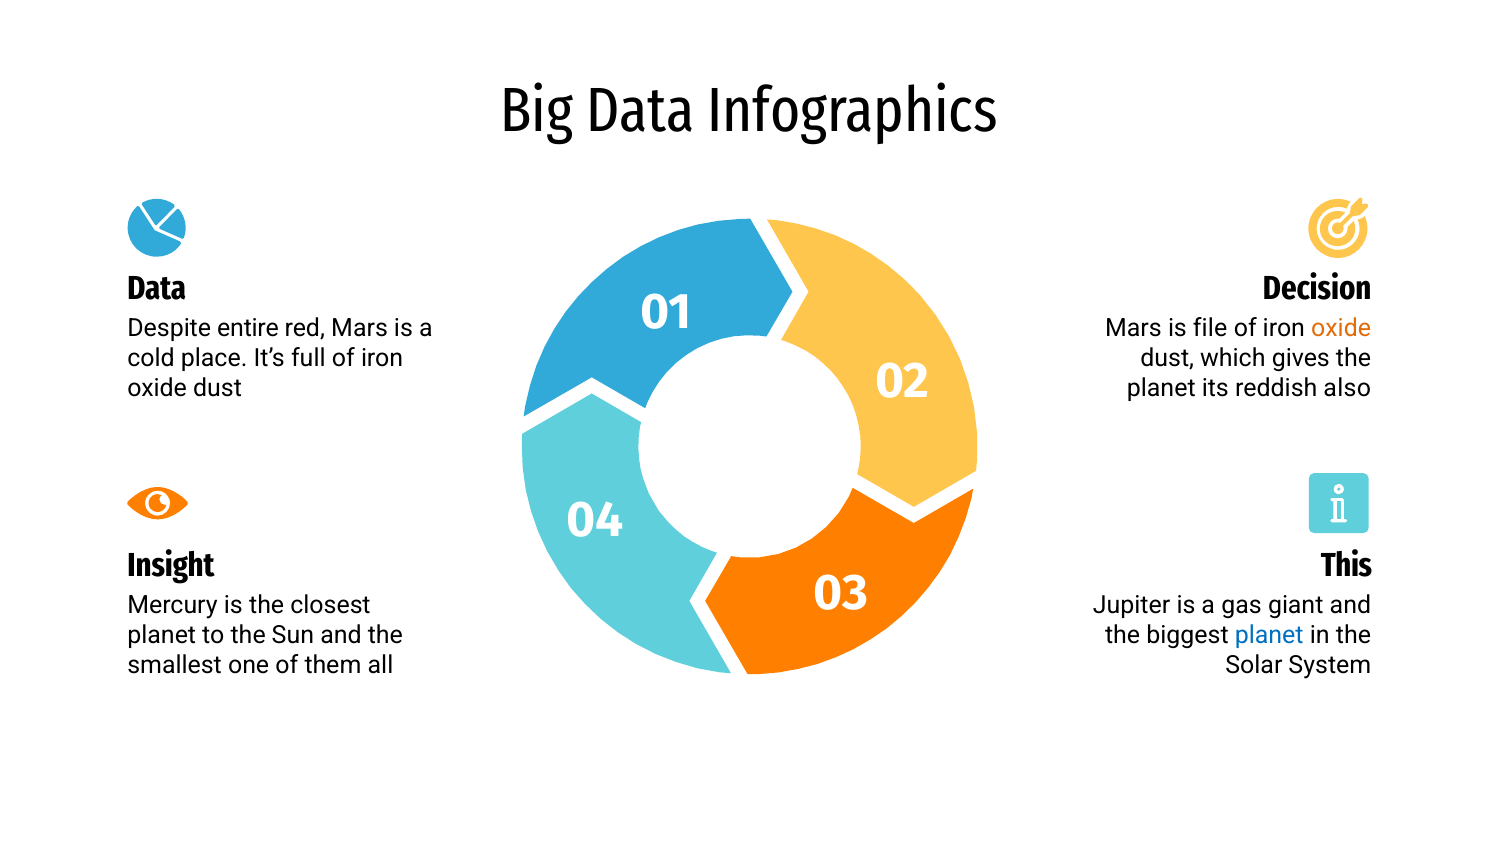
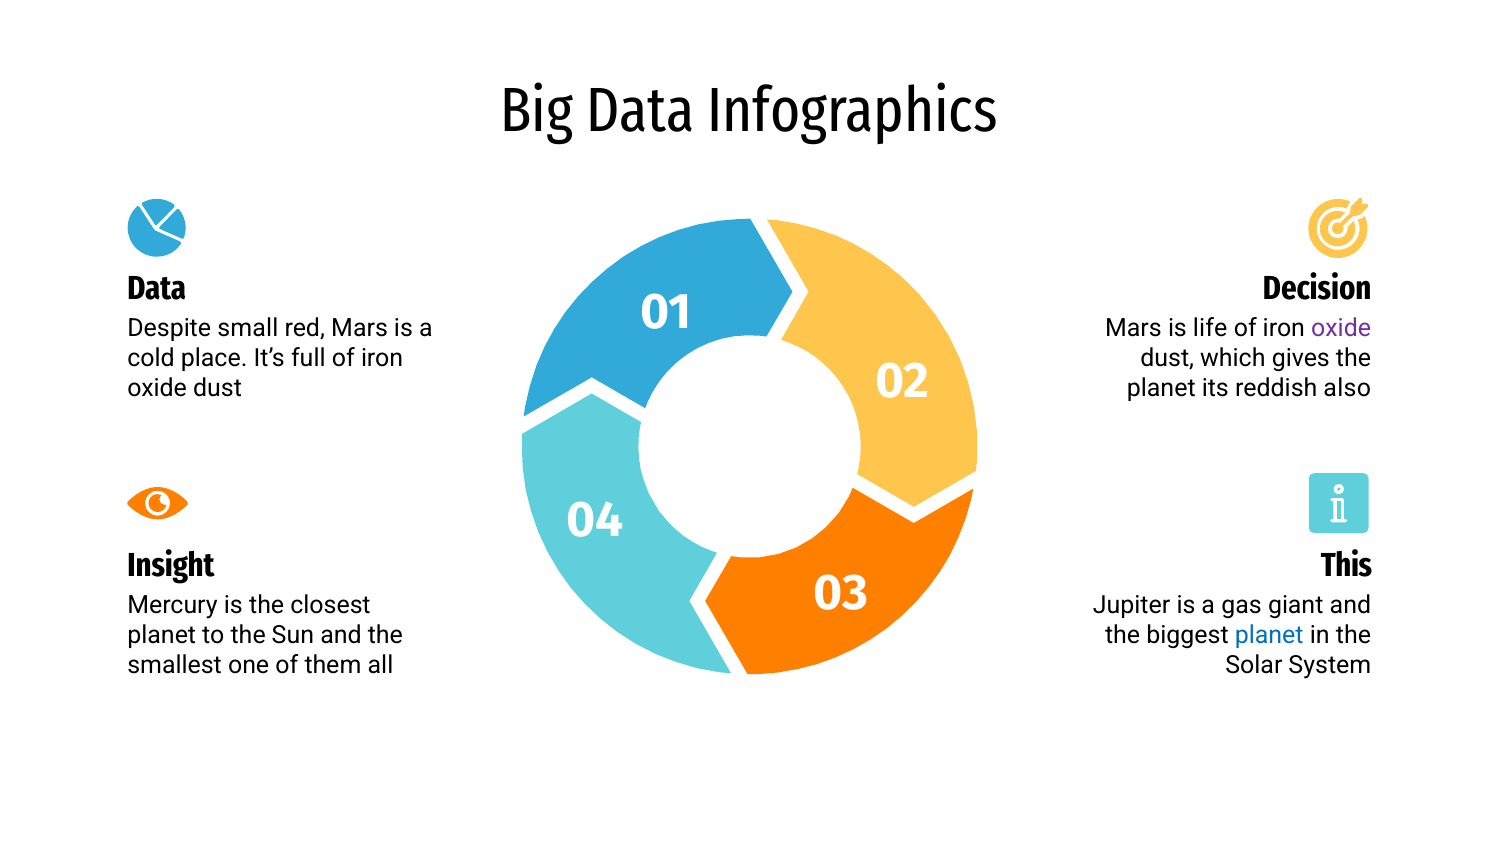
entire: entire -> small (248, 328)
file: file -> life (1210, 328)
oxide colour: orange -> purple (1341, 328)
